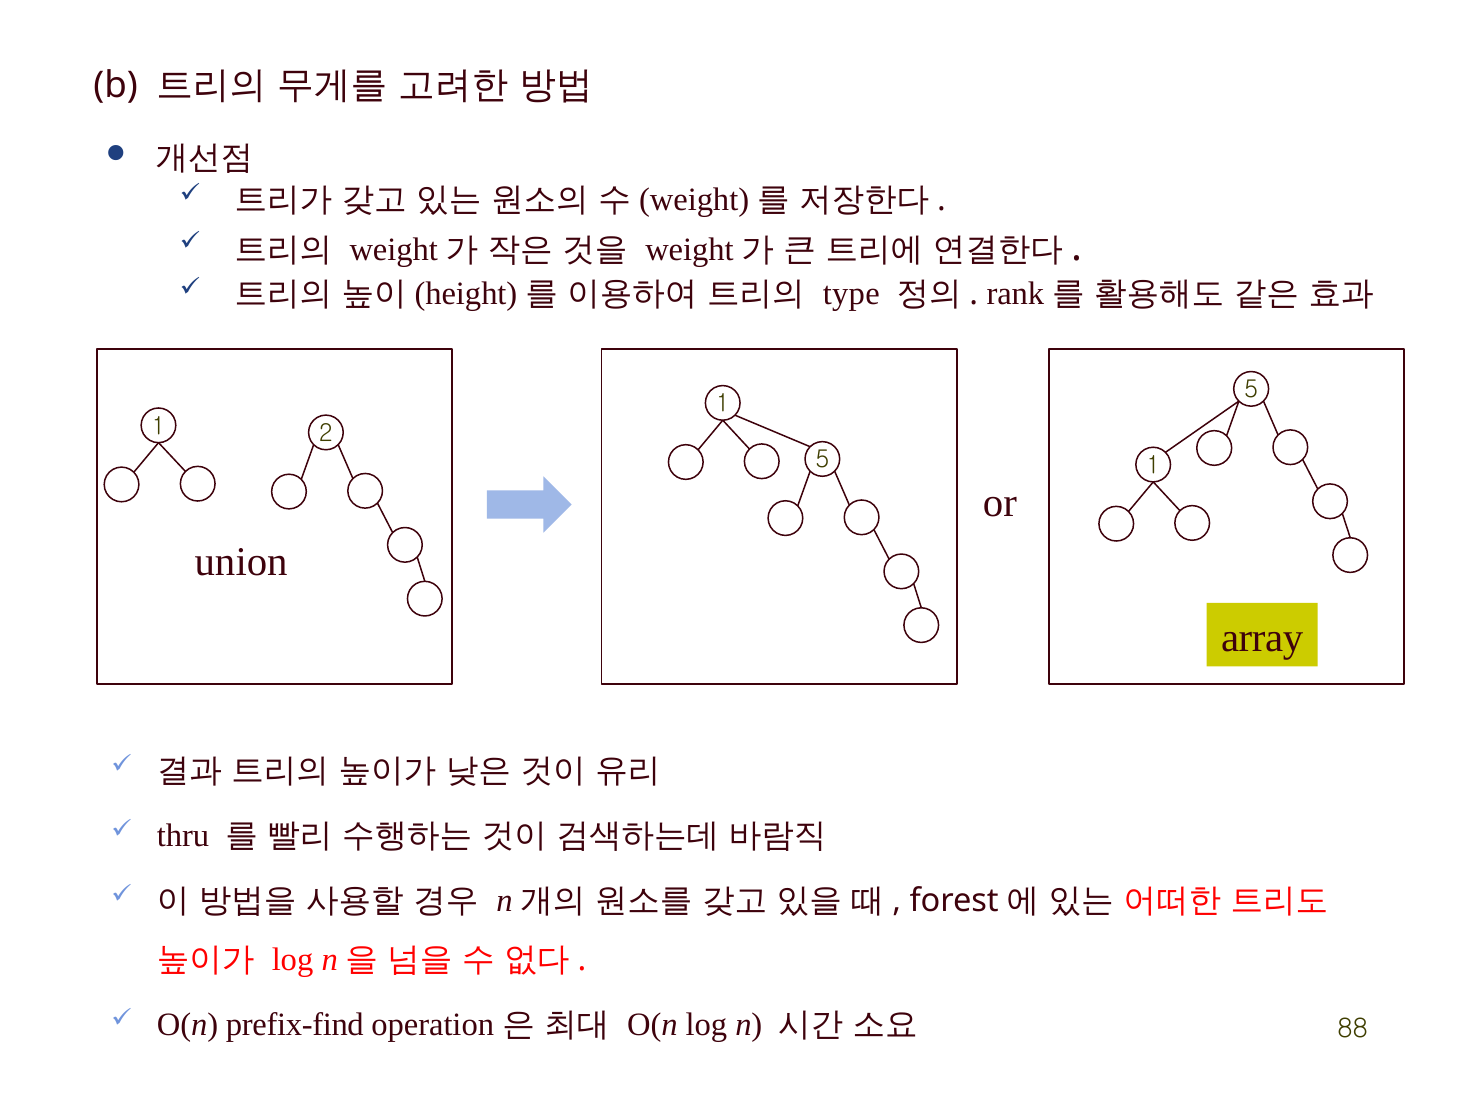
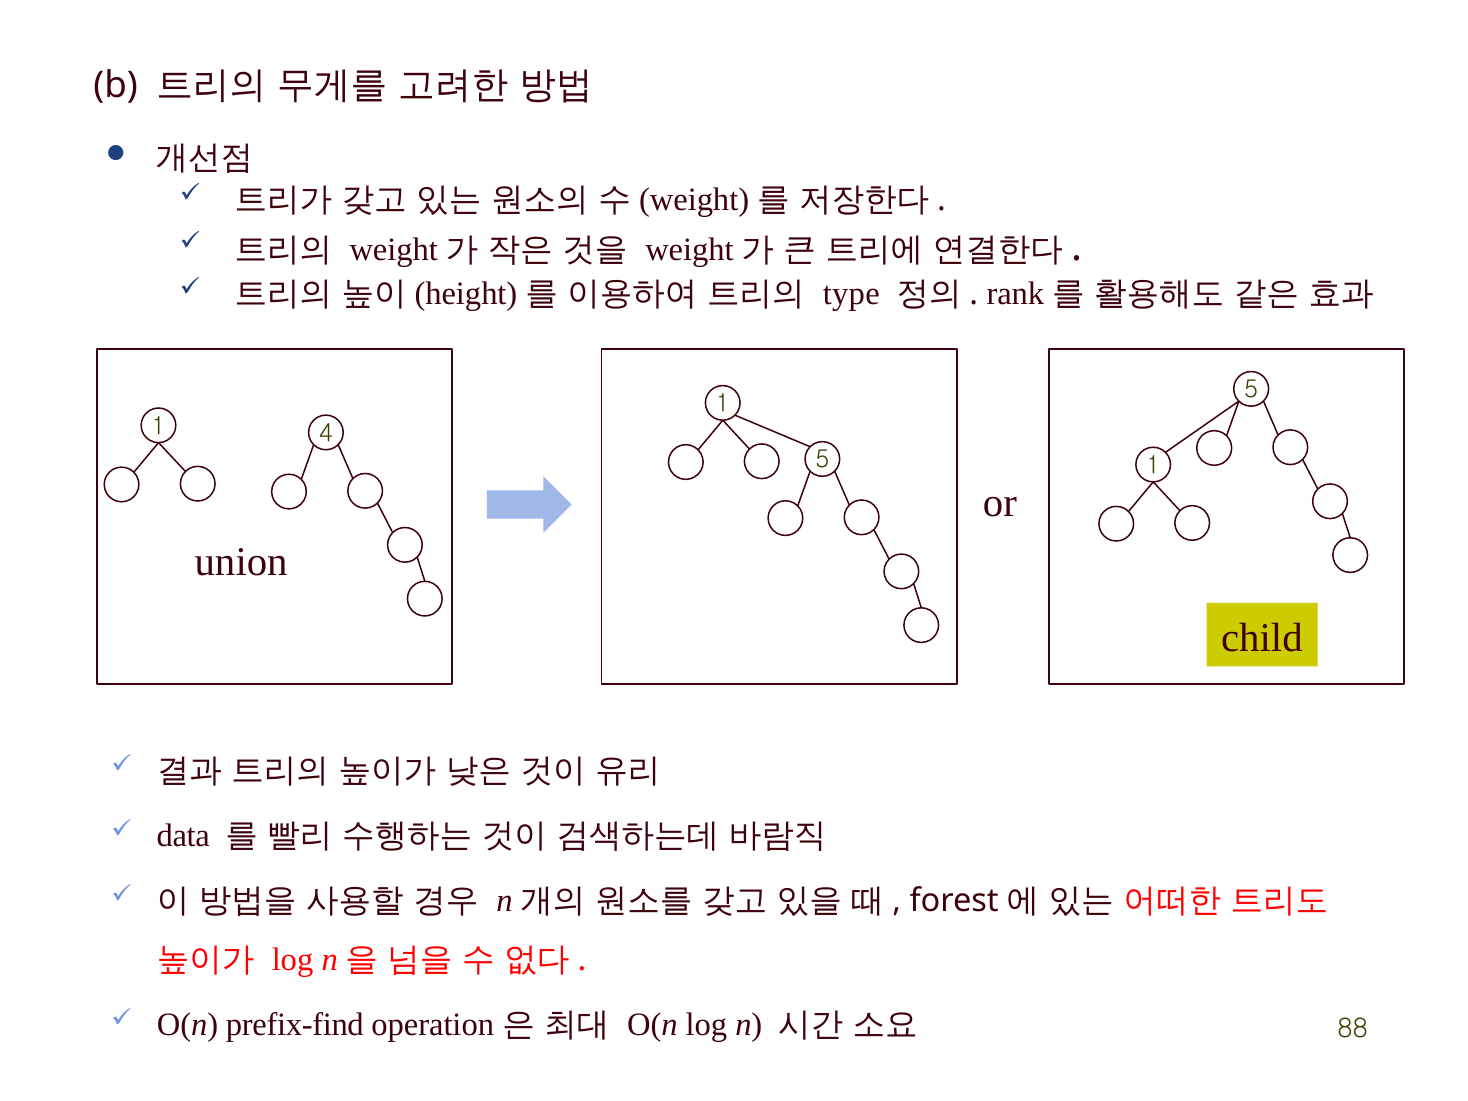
2: 2 -> 4 (326, 433)
array: array -> child (1262, 638)
thru: thru -> data (183, 835)
